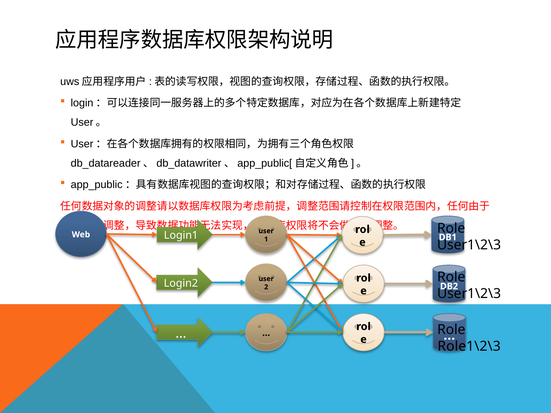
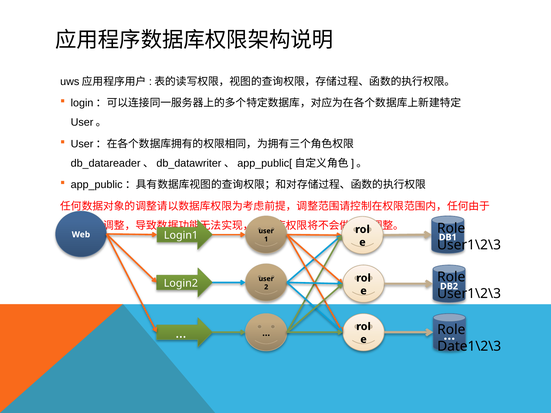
Role1\2\3: Role1\2\3 -> Date1\2\3 (469, 346)
